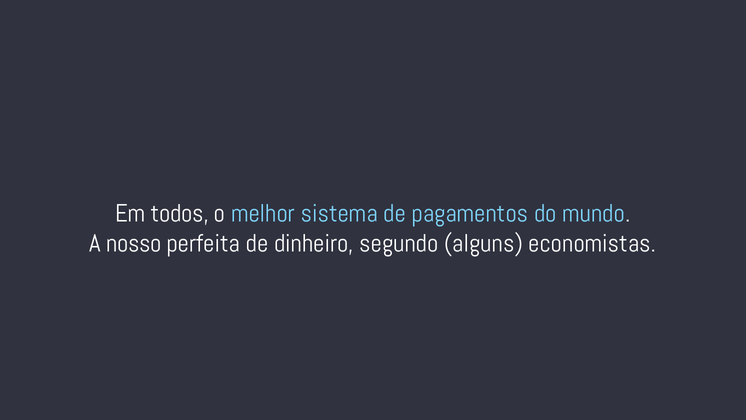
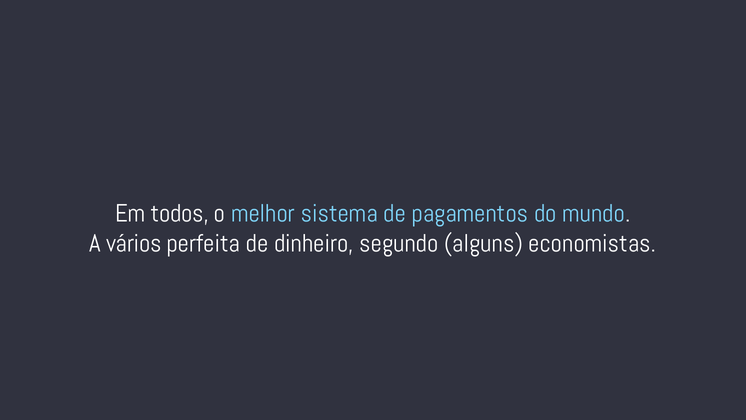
nosso: nosso -> vários (134, 243)
